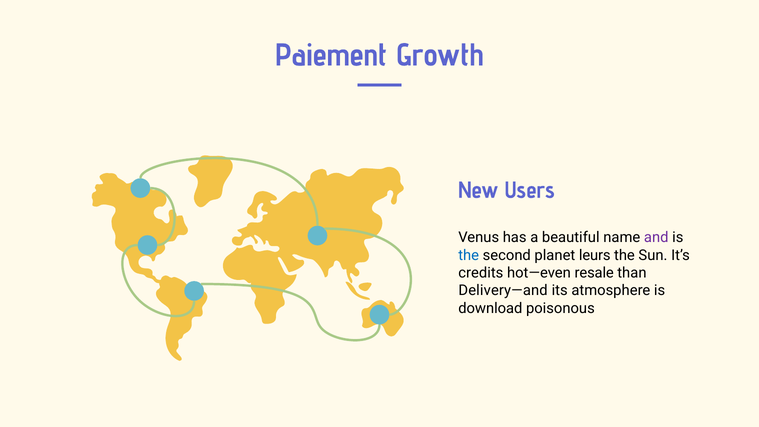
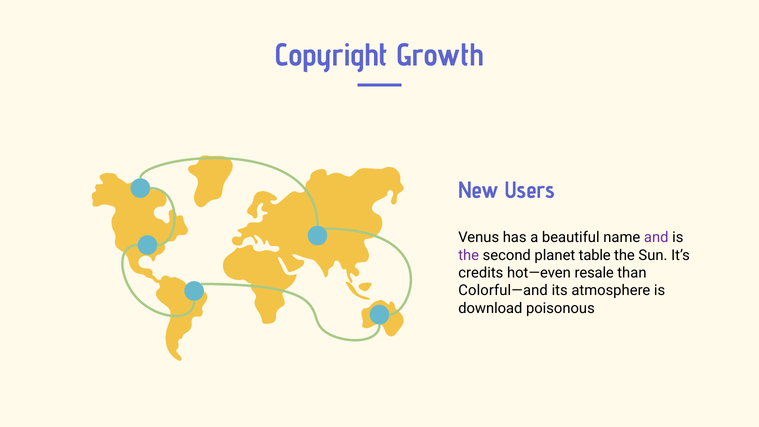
Paiement: Paiement -> Copyright (331, 55)
the colour: blue -> purple (469, 255)
leurs: leurs -> table (595, 255)
Delivery—and: Delivery—and -> Colorful—and (503, 291)
